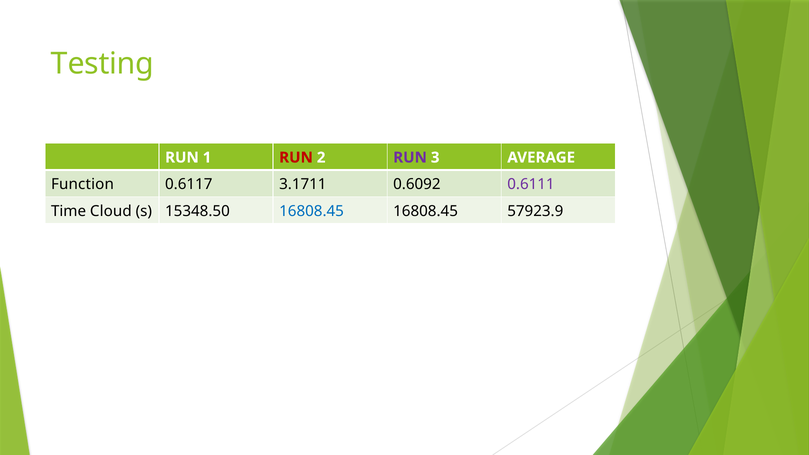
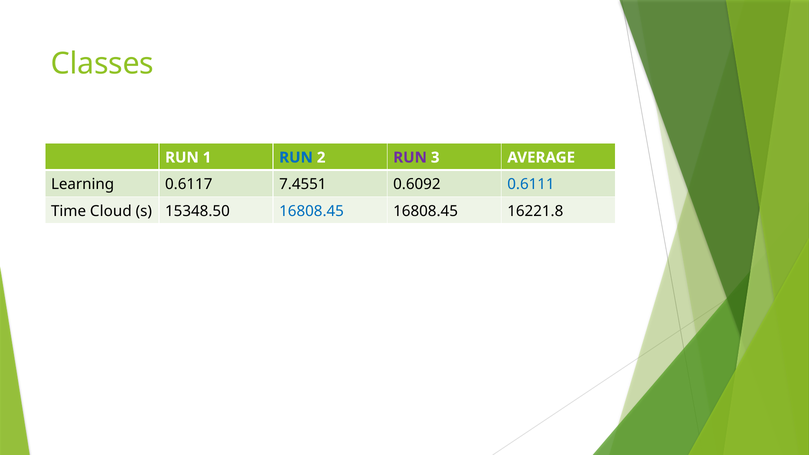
Testing: Testing -> Classes (102, 64)
RUN colour: red -> blue (296, 158)
Function: Function -> Learning (83, 184)
3.1711: 3.1711 -> 7.4551 (303, 184)
0.6111 colour: purple -> blue (531, 184)
57923.9: 57923.9 -> 16221.8 (535, 211)
